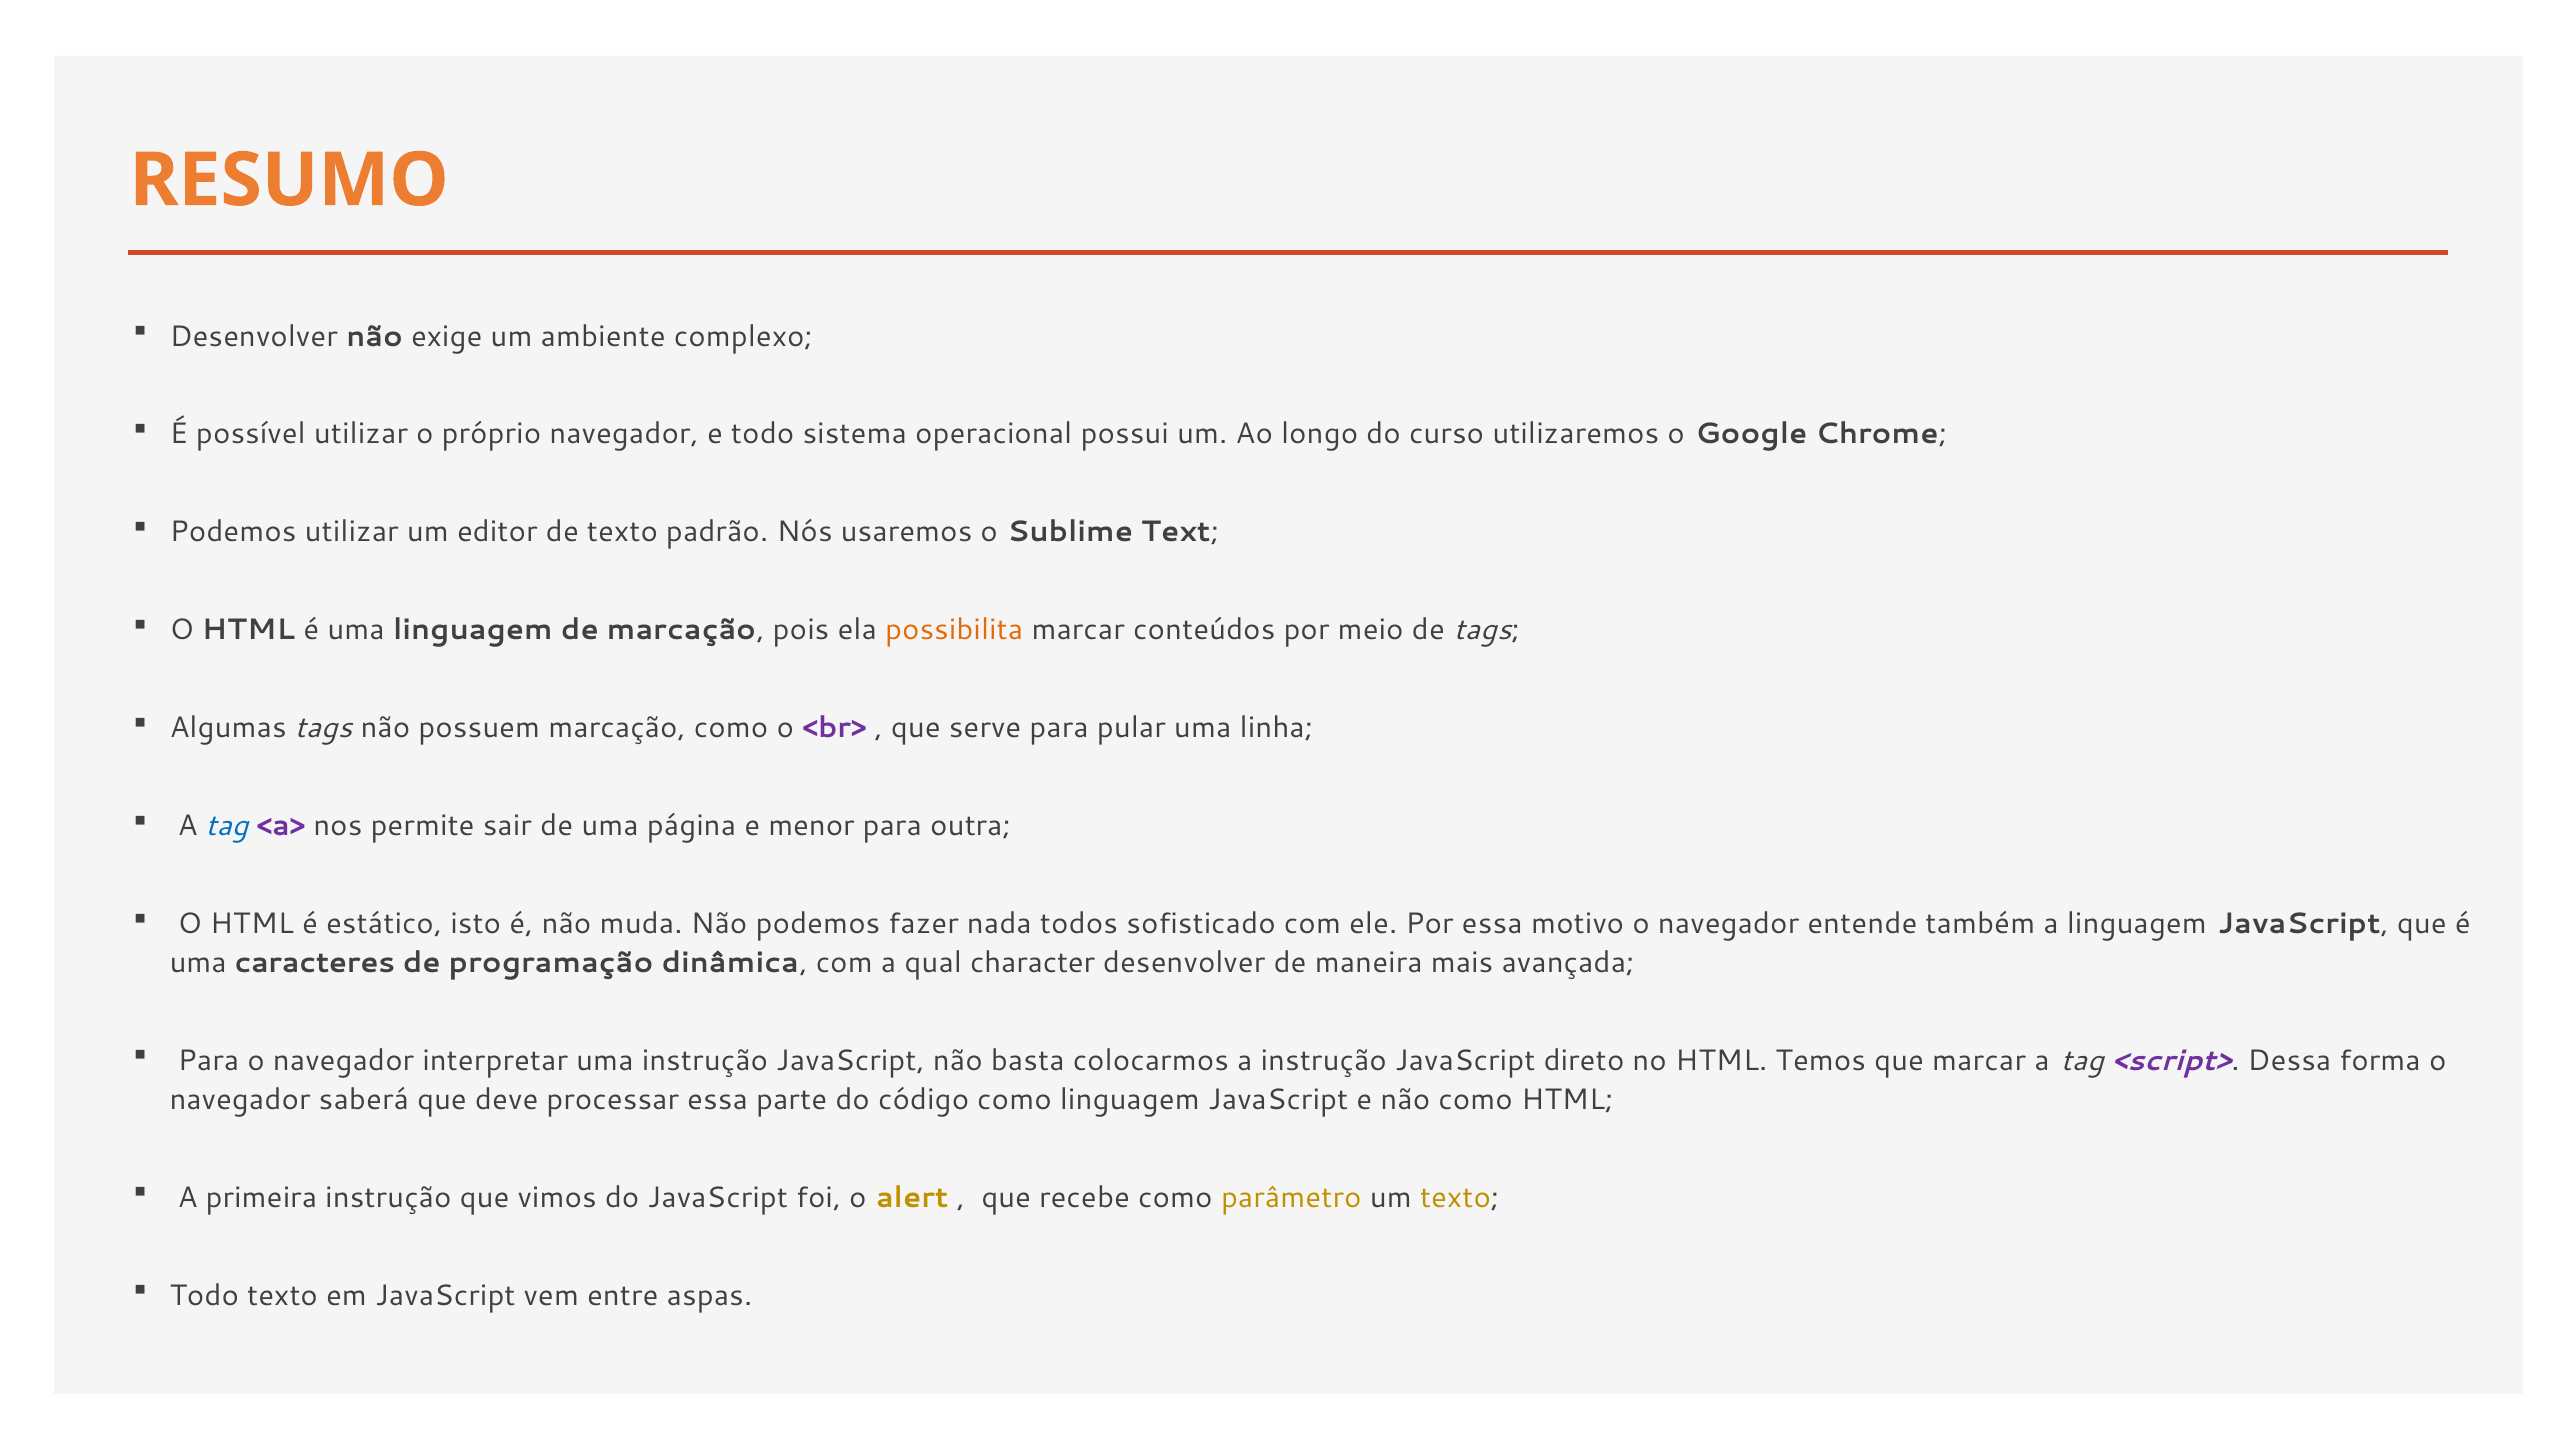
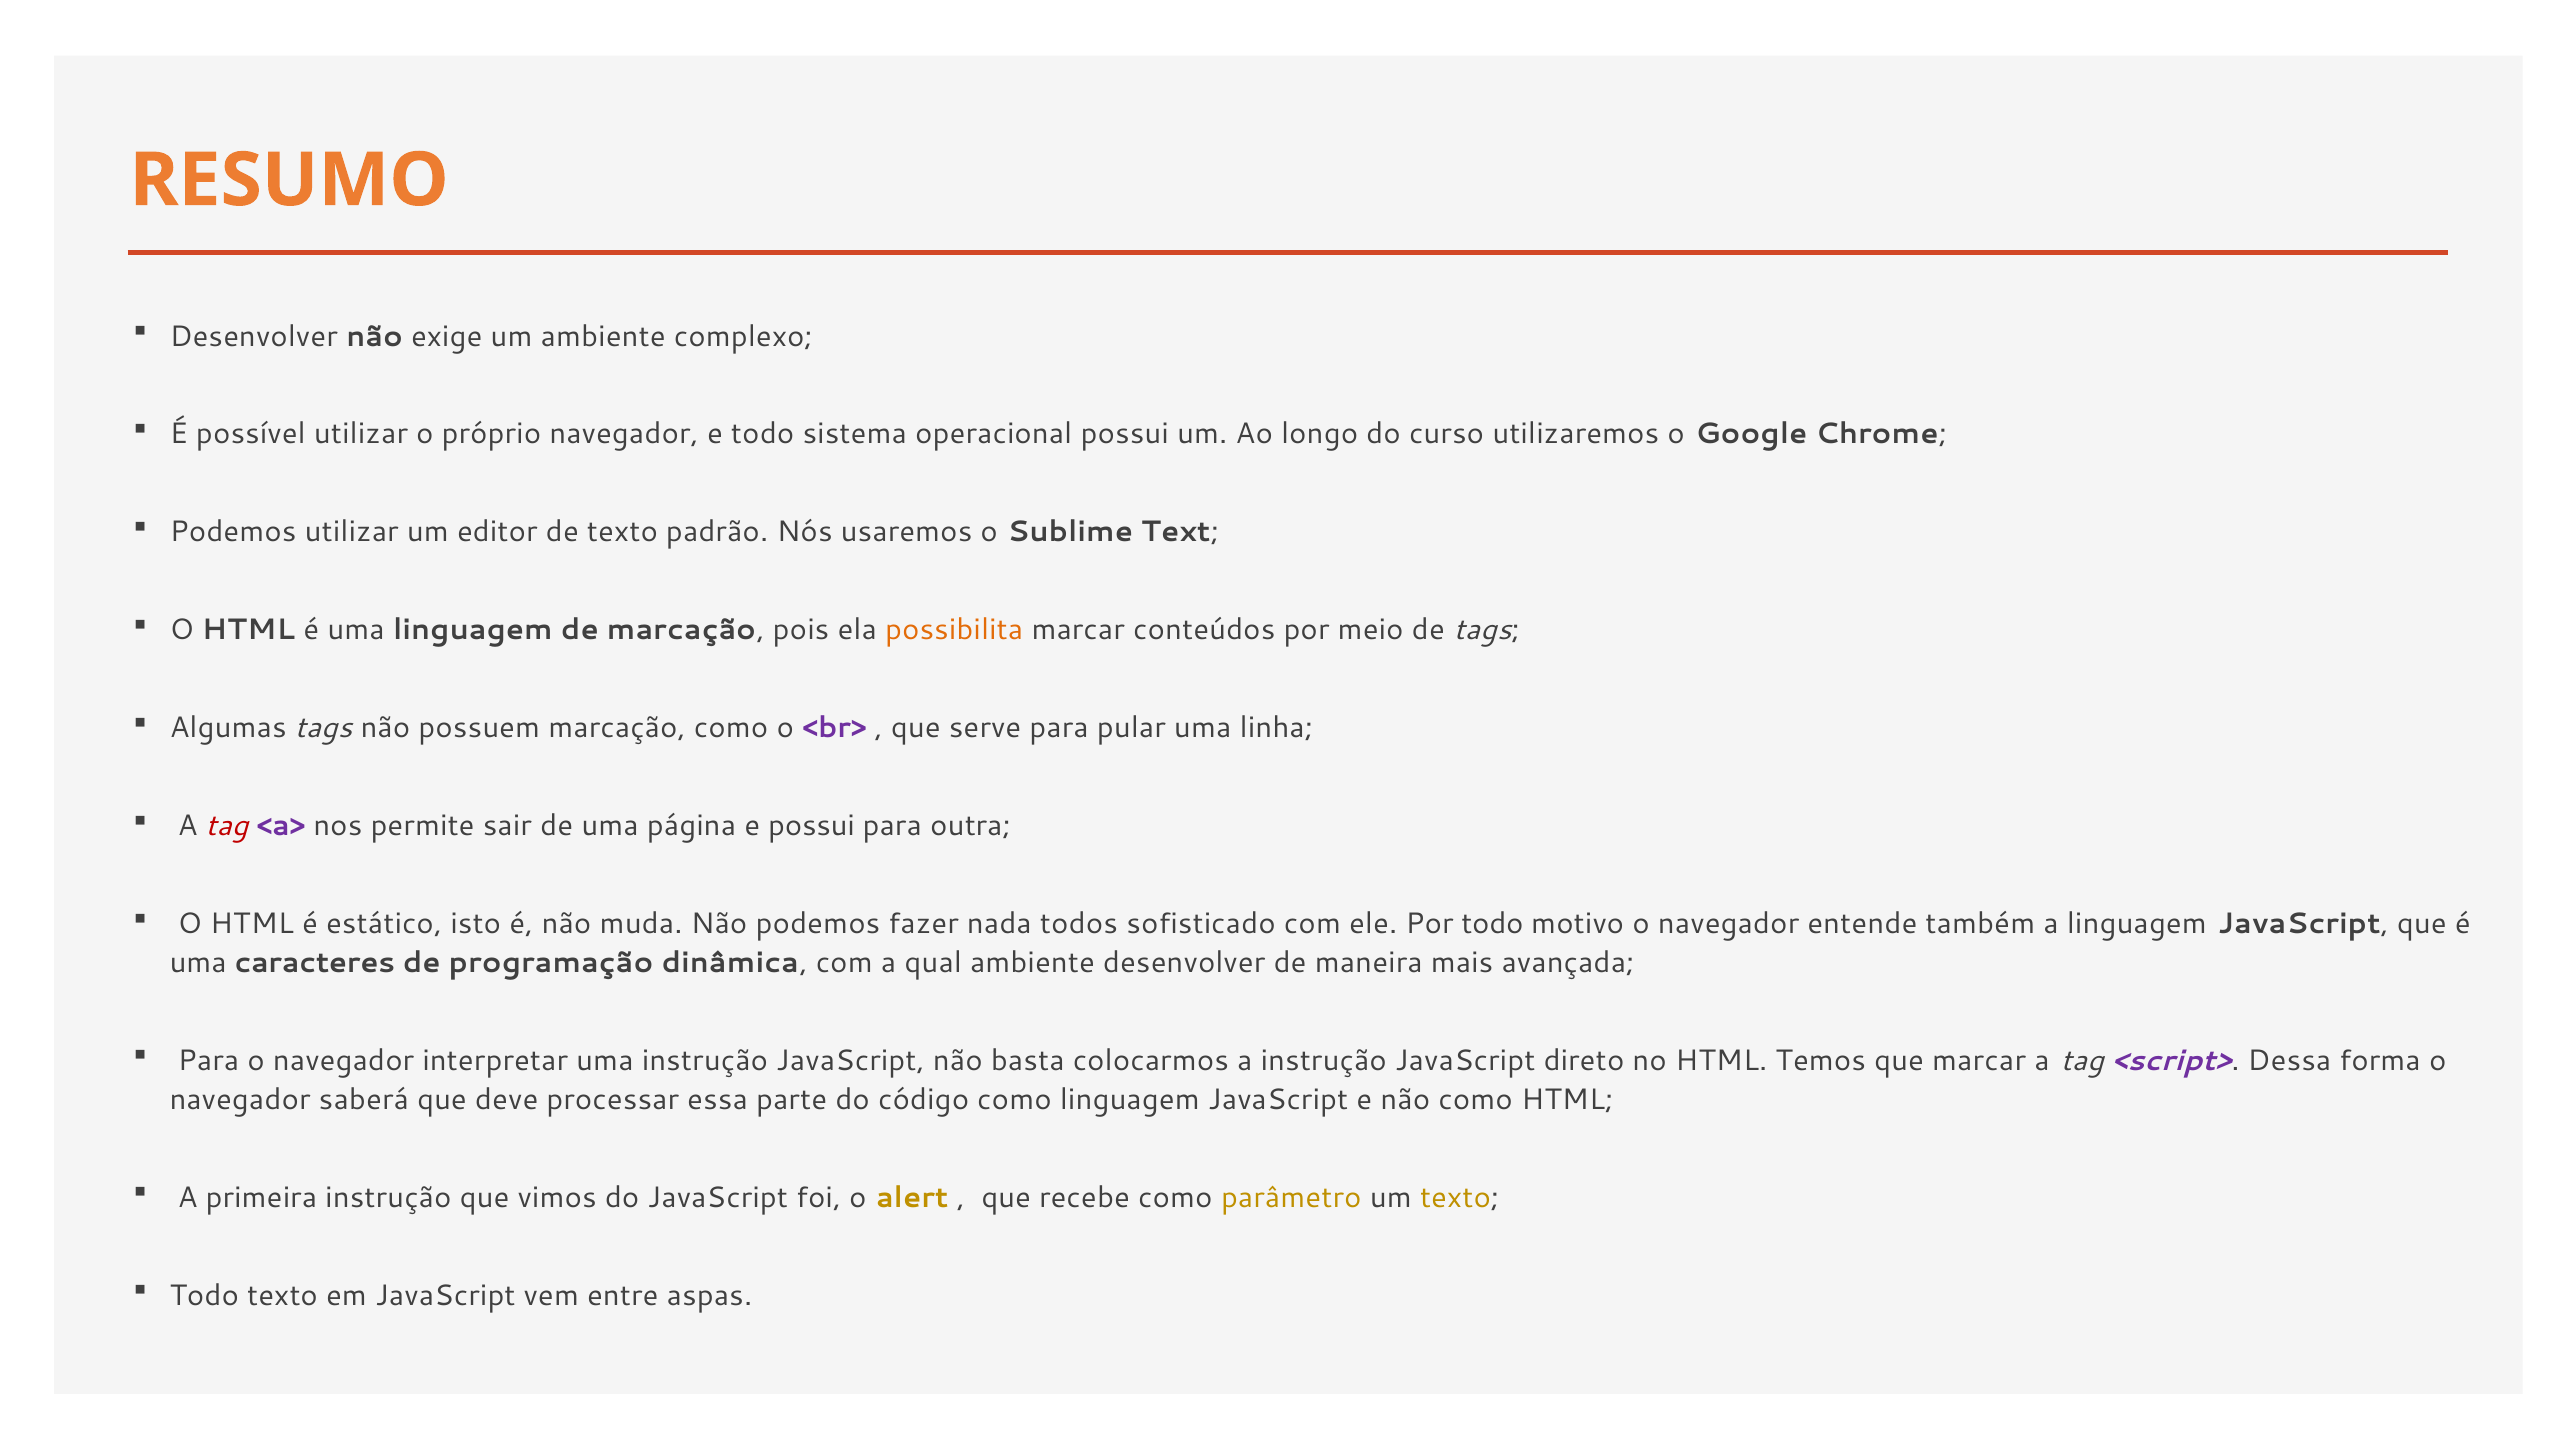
tag colour: blue -> red (227, 826)
e menor: menor -> possui (812, 826)
Por essa: essa -> todo (1492, 924)
qual character: character -> ambiente (1032, 963)
